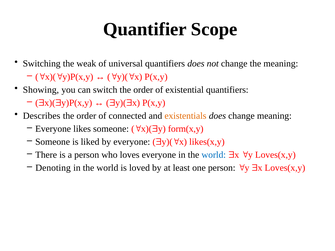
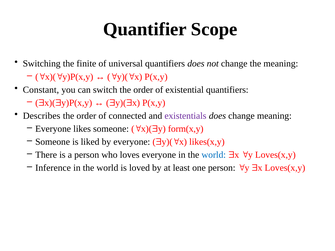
weak: weak -> finite (86, 64)
Showing: Showing -> Constant (41, 90)
existentials colour: orange -> purple (185, 116)
Denoting: Denoting -> Inference (53, 168)
